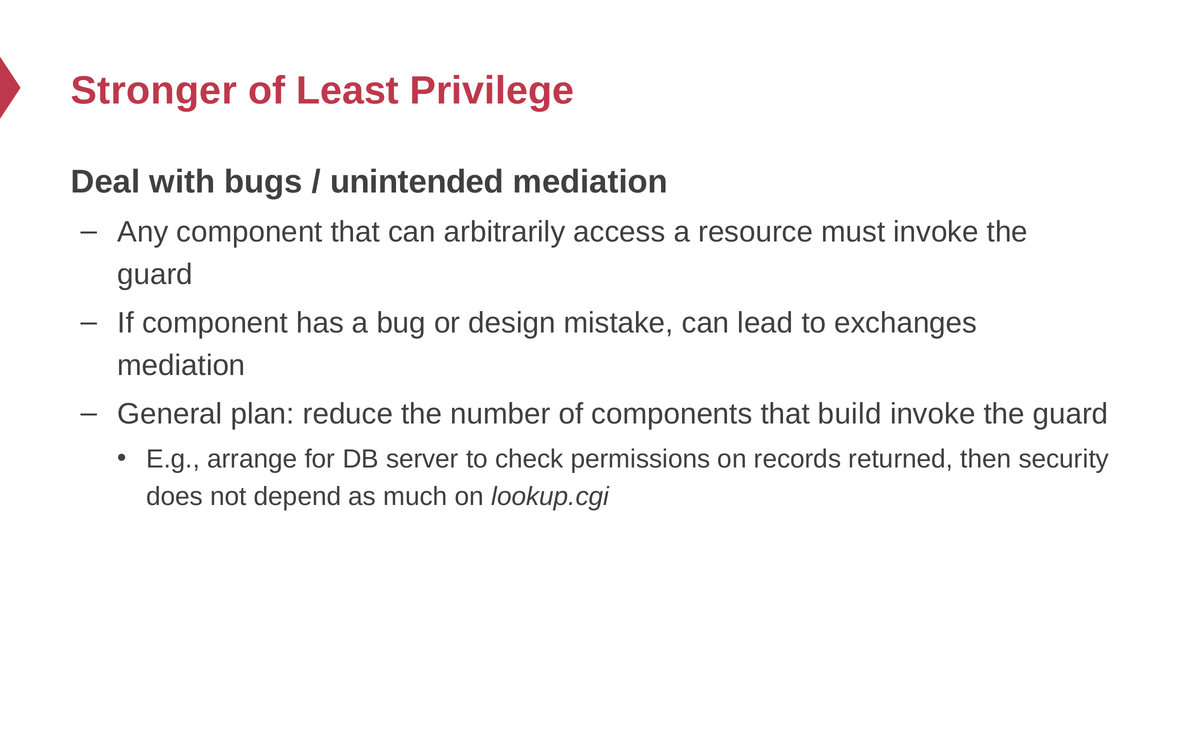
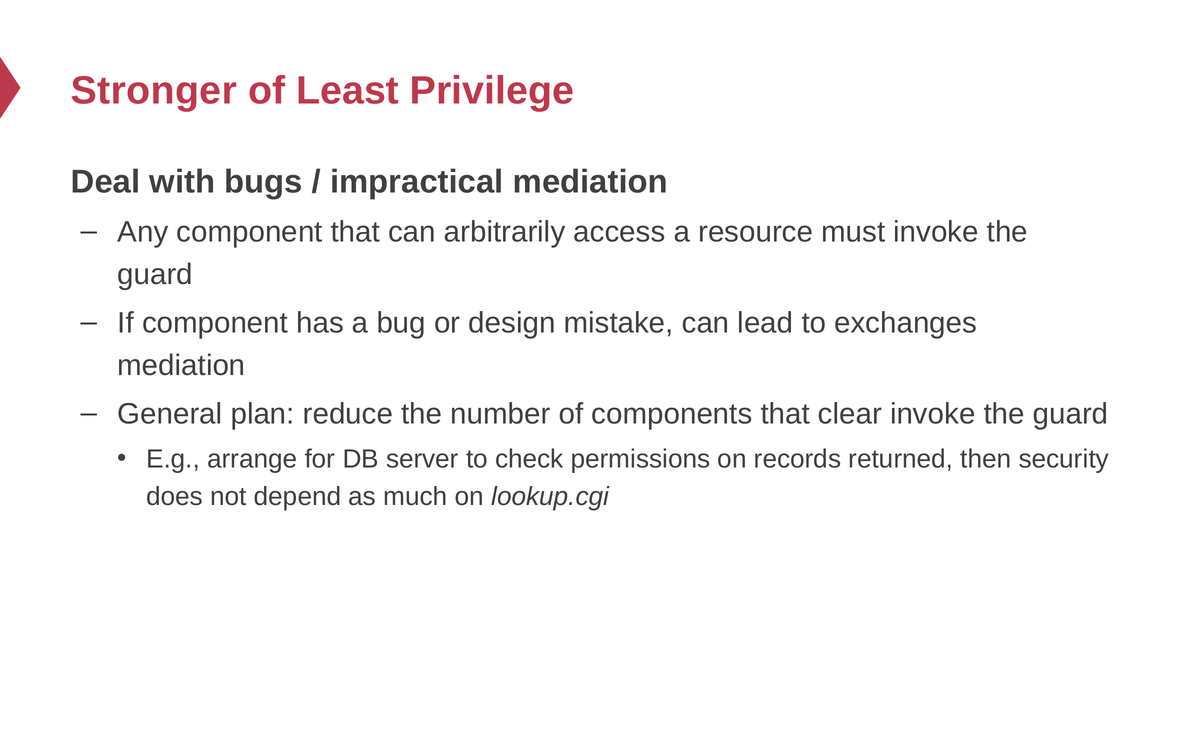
unintended: unintended -> impractical (417, 182)
build: build -> clear (850, 414)
